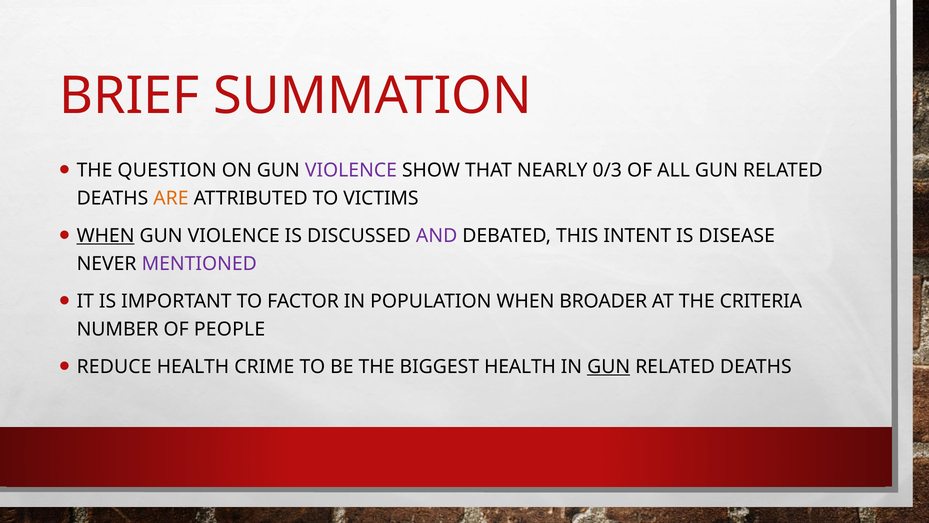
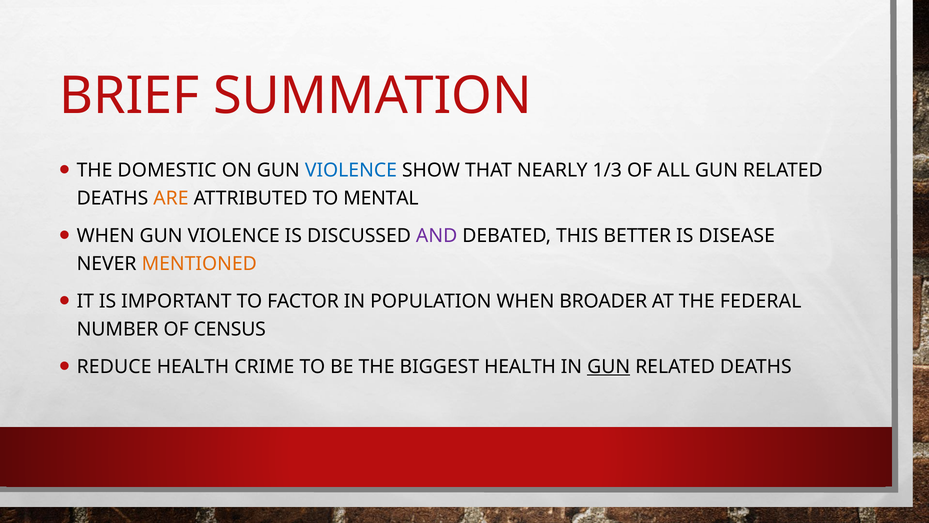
QUESTION: QUESTION -> DOMESTIC (167, 170)
VIOLENCE colour: purple -> blue (351, 170)
0/3: 0/3 -> 1/3 (607, 170)
VICTIMS: VICTIMS -> MENTAL (381, 198)
WHEN underline: present -> none (106, 236)
INTENT: INTENT -> BETTER (637, 236)
MENTIONED colour: purple -> orange (199, 263)
CRITERIA: CRITERIA -> FEDERAL (761, 301)
PEOPLE: PEOPLE -> CENSUS (230, 329)
